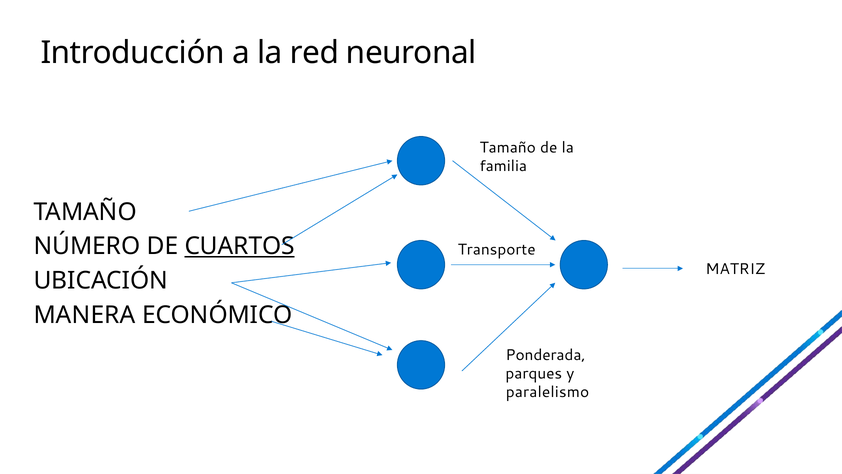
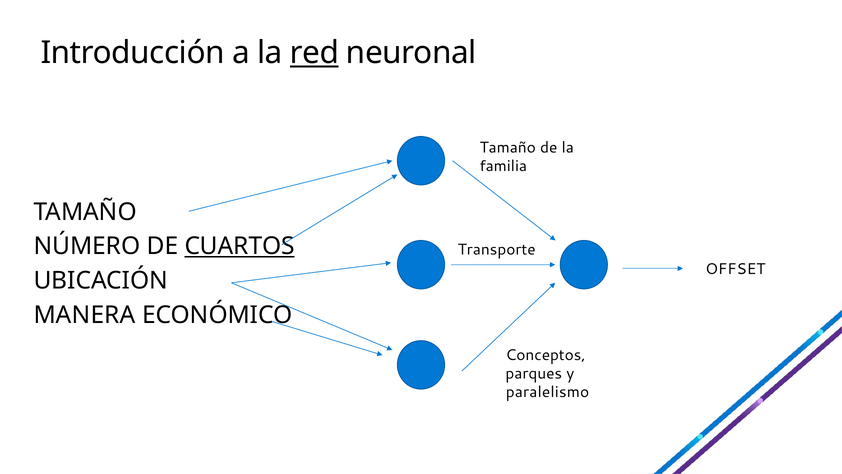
red underline: none -> present (314, 53)
MATRIZ: MATRIZ -> OFFSET (735, 269)
Ponderada: Ponderada -> Conceptos (546, 355)
